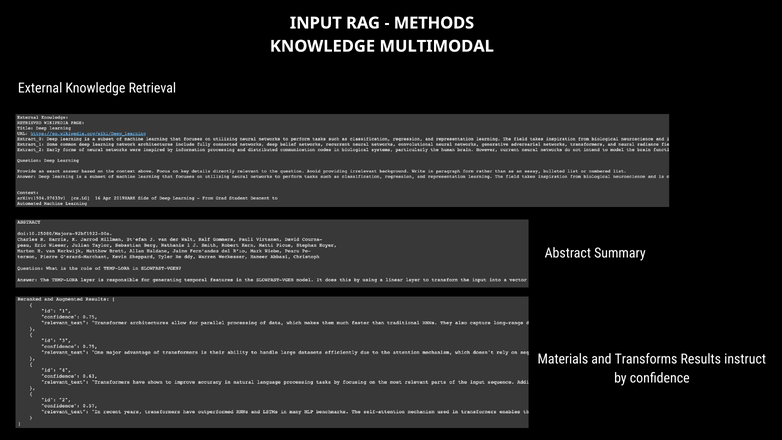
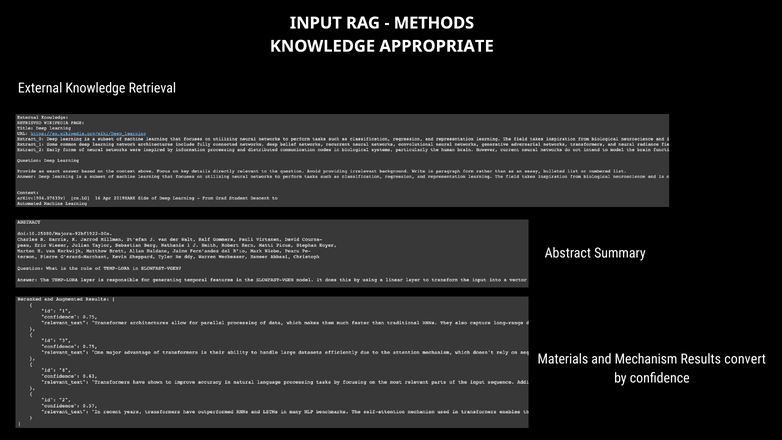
MULTIMODAL: MULTIMODAL -> APPROPRIATE (437, 46)
Transforms: Transforms -> Mechanism (646, 359)
instruct: instruct -> convert (745, 359)
